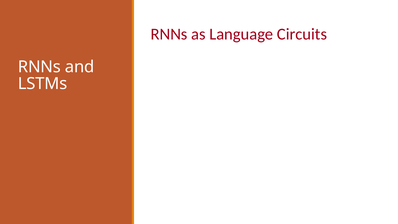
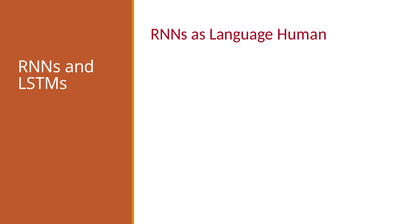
Circuits: Circuits -> Human (302, 34)
